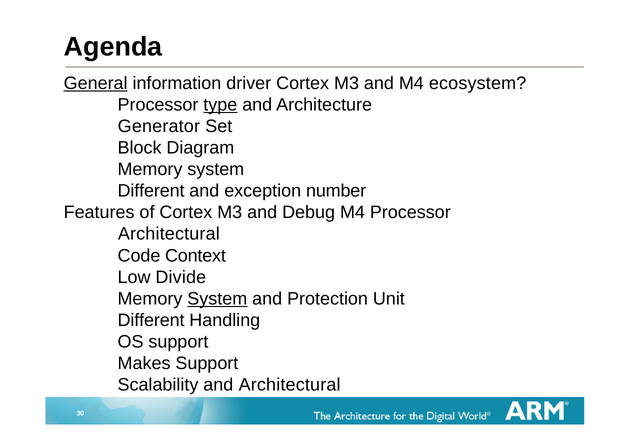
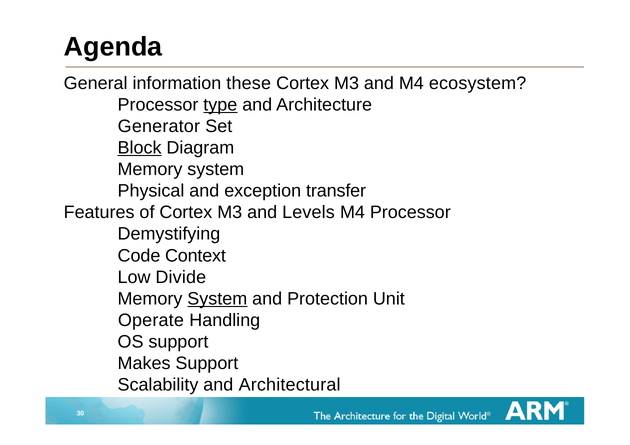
General underline: present -> none (96, 83)
driver: driver -> these (249, 83)
Block underline: none -> present (140, 148)
Different: Different -> Physical (151, 191)
number: number -> transfer (336, 191)
Debug: Debug -> Levels (308, 213)
Architectural: Architectural -> Demystifying (169, 234)
Different: Different -> Operate (151, 320)
